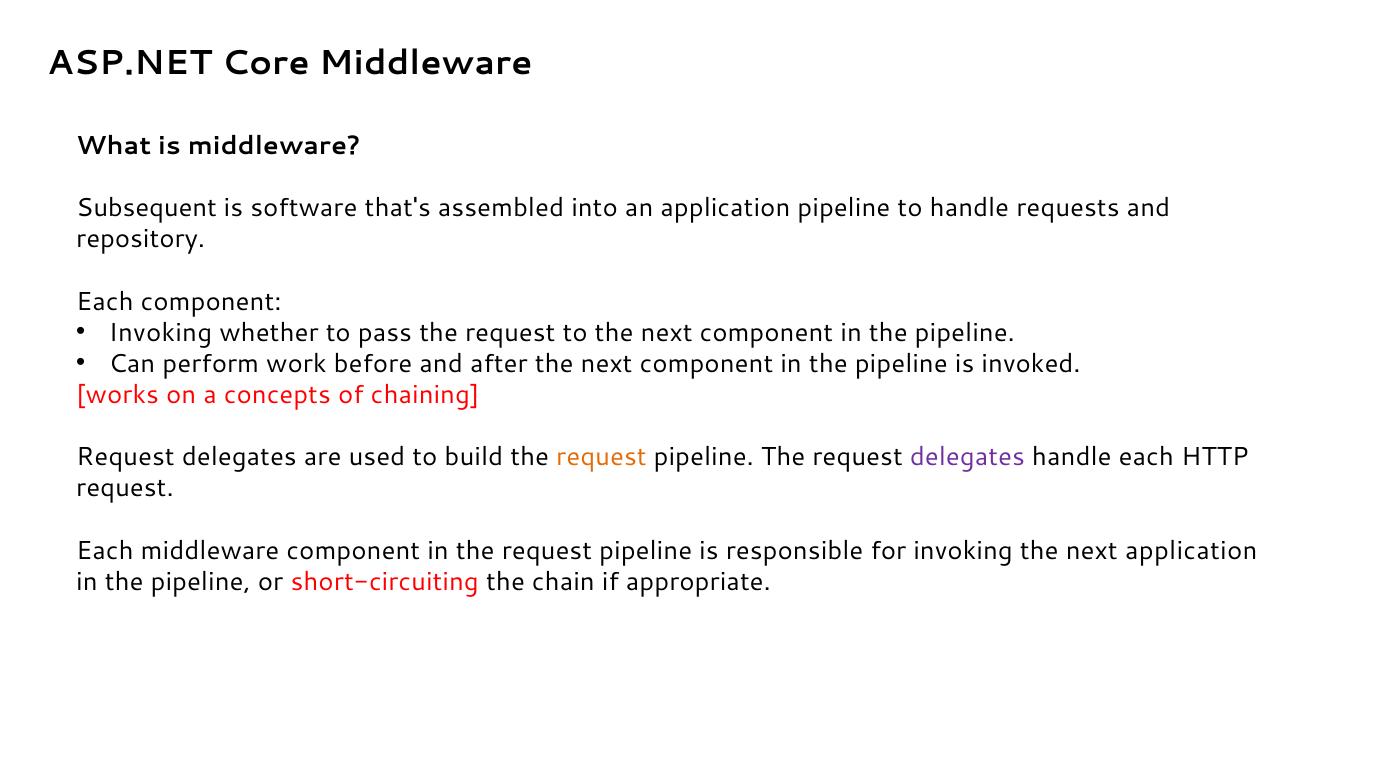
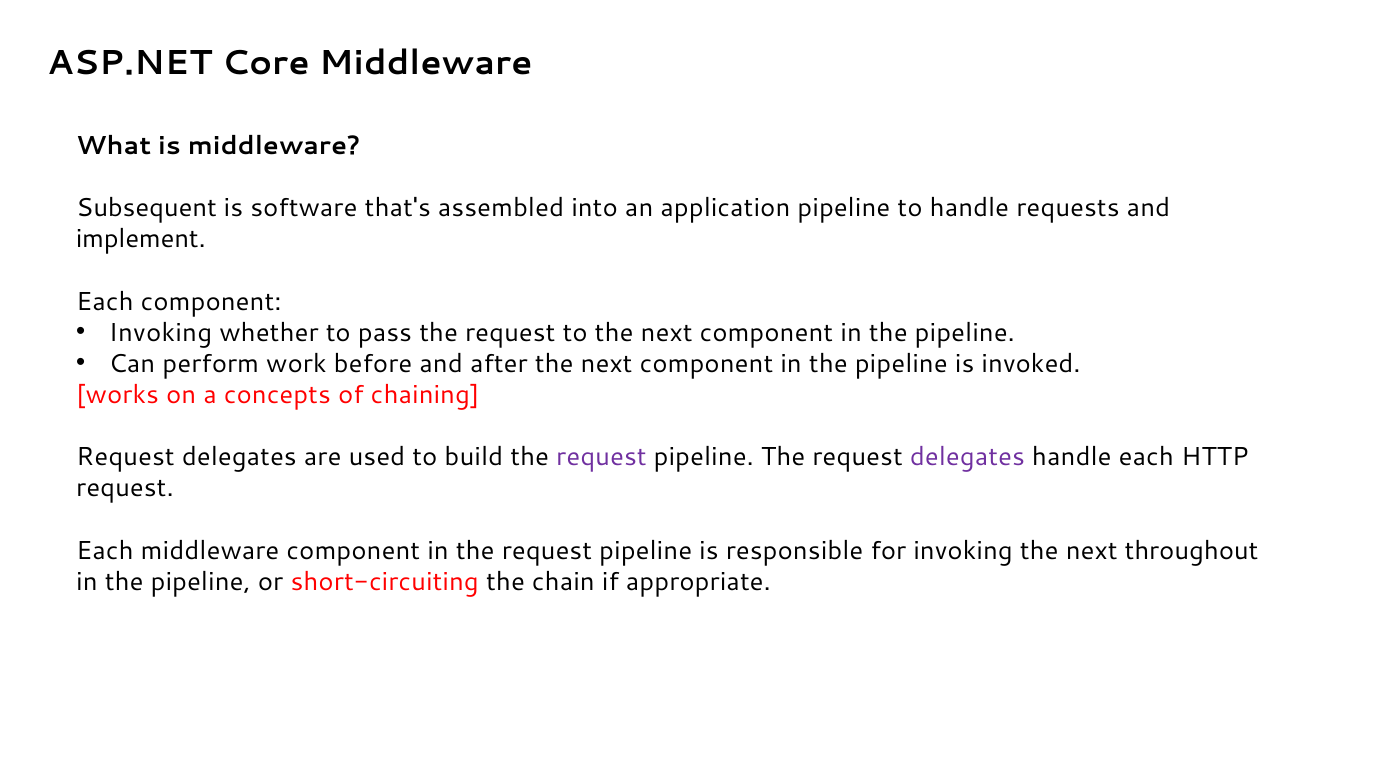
repository: repository -> implement (141, 239)
request colour: orange -> purple (601, 457)
next application: application -> throughout (1192, 551)
